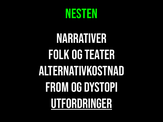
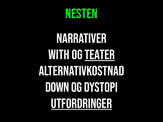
FOLK: FOLK -> WITH (59, 55)
TEATER underline: none -> present (100, 55)
FROM: FROM -> DOWN (57, 87)
